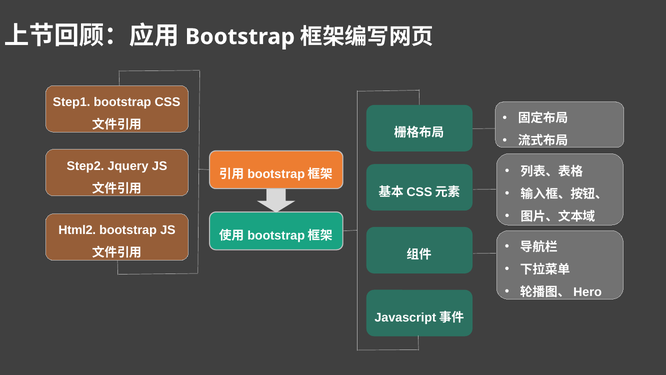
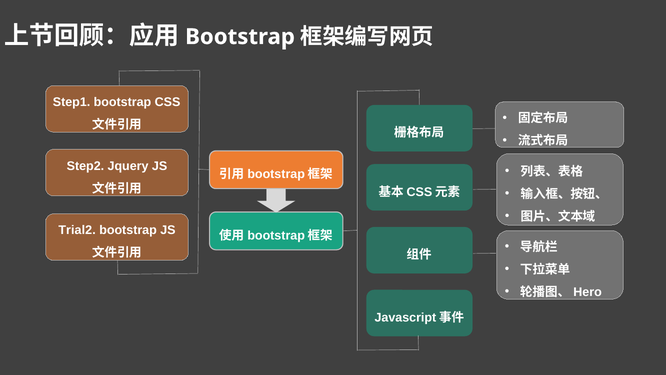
Html2: Html2 -> Trial2 (77, 230)
